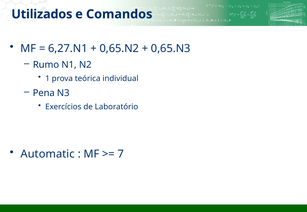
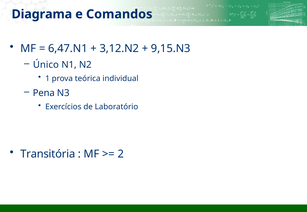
Utilizados: Utilizados -> Diagrama (42, 14)
6,27.N1: 6,27.N1 -> 6,47.N1 (68, 49)
0,65.N2: 0,65.N2 -> 3,12.N2 (119, 49)
0,65.N3: 0,65.N3 -> 9,15.N3 (171, 49)
Rumo: Rumo -> Único (46, 65)
Automatic: Automatic -> Transitória (48, 154)
7: 7 -> 2 (121, 154)
